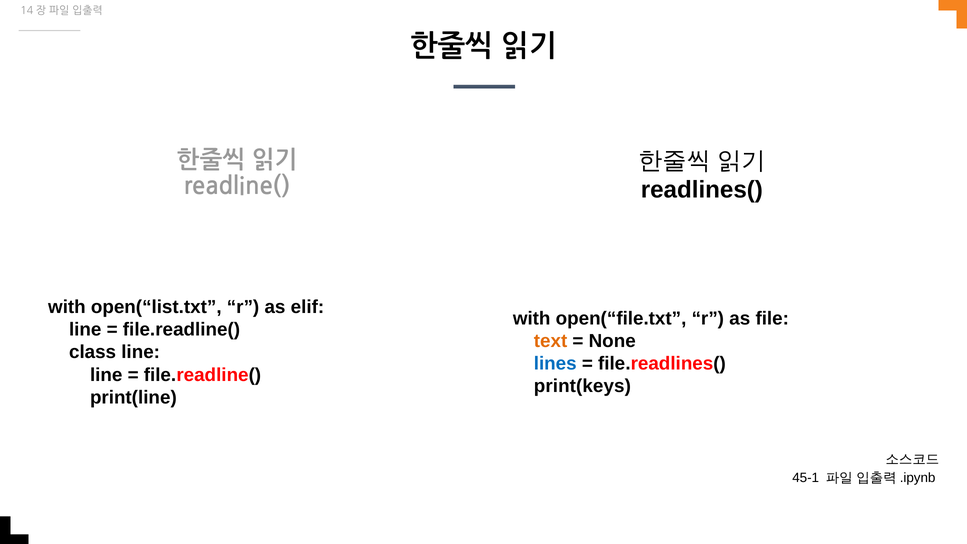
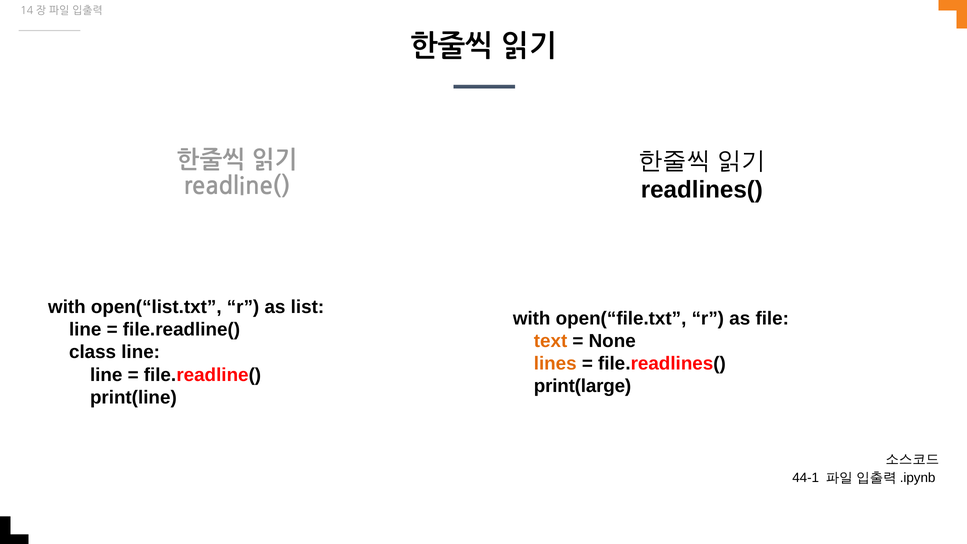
elif: elif -> list (307, 307)
lines colour: blue -> orange (555, 364)
print(keys: print(keys -> print(large (583, 386)
45-1: 45-1 -> 44-1 (806, 478)
